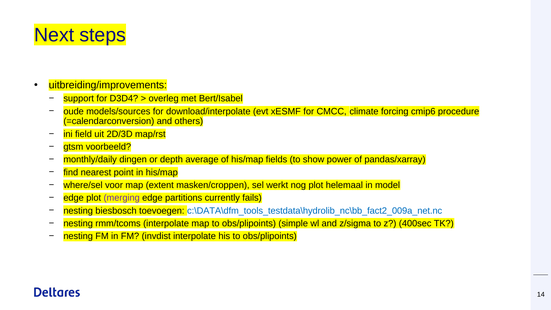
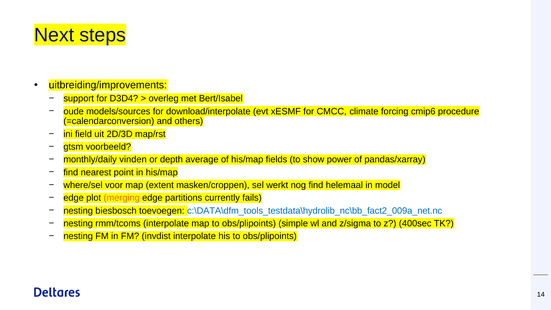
dingen: dingen -> vinden (133, 160)
nog plot: plot -> find (316, 185)
merging colour: purple -> orange (122, 198)
